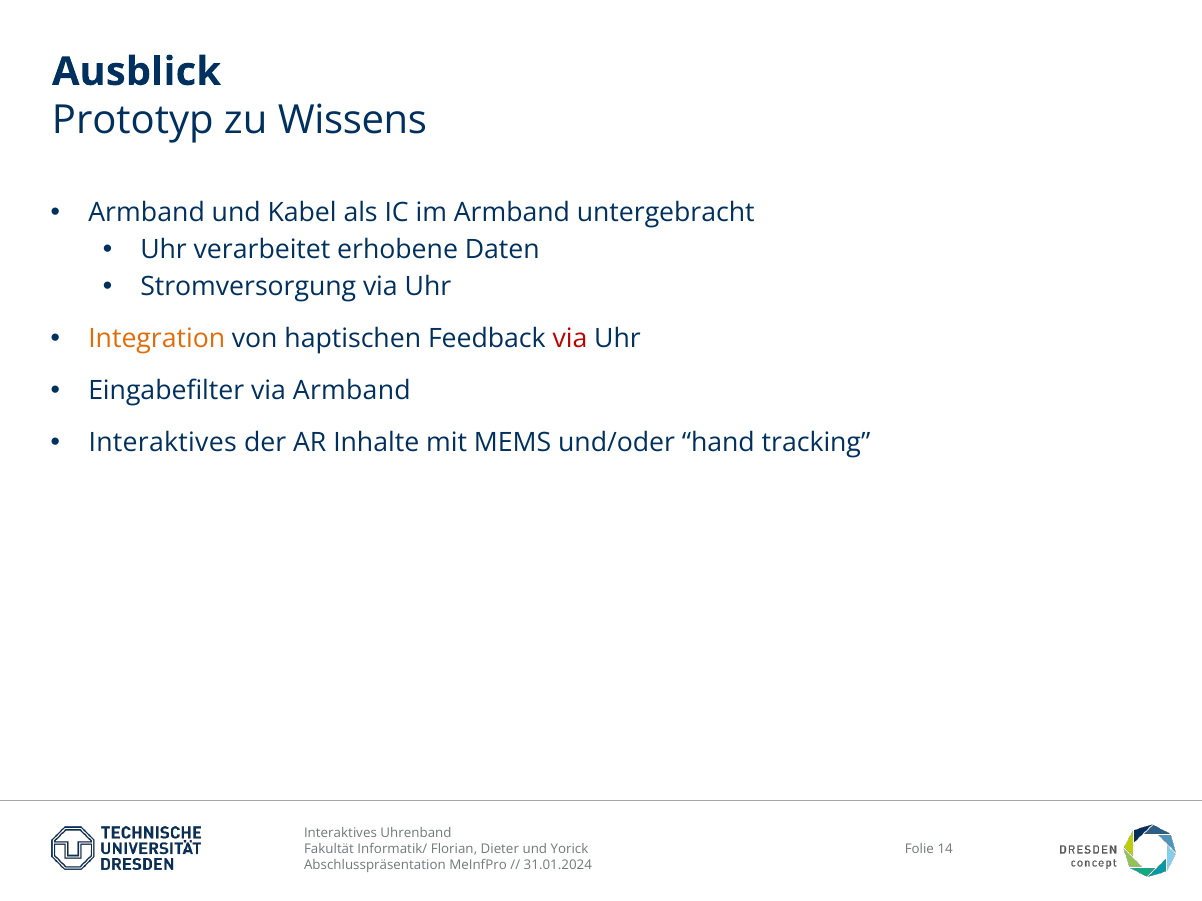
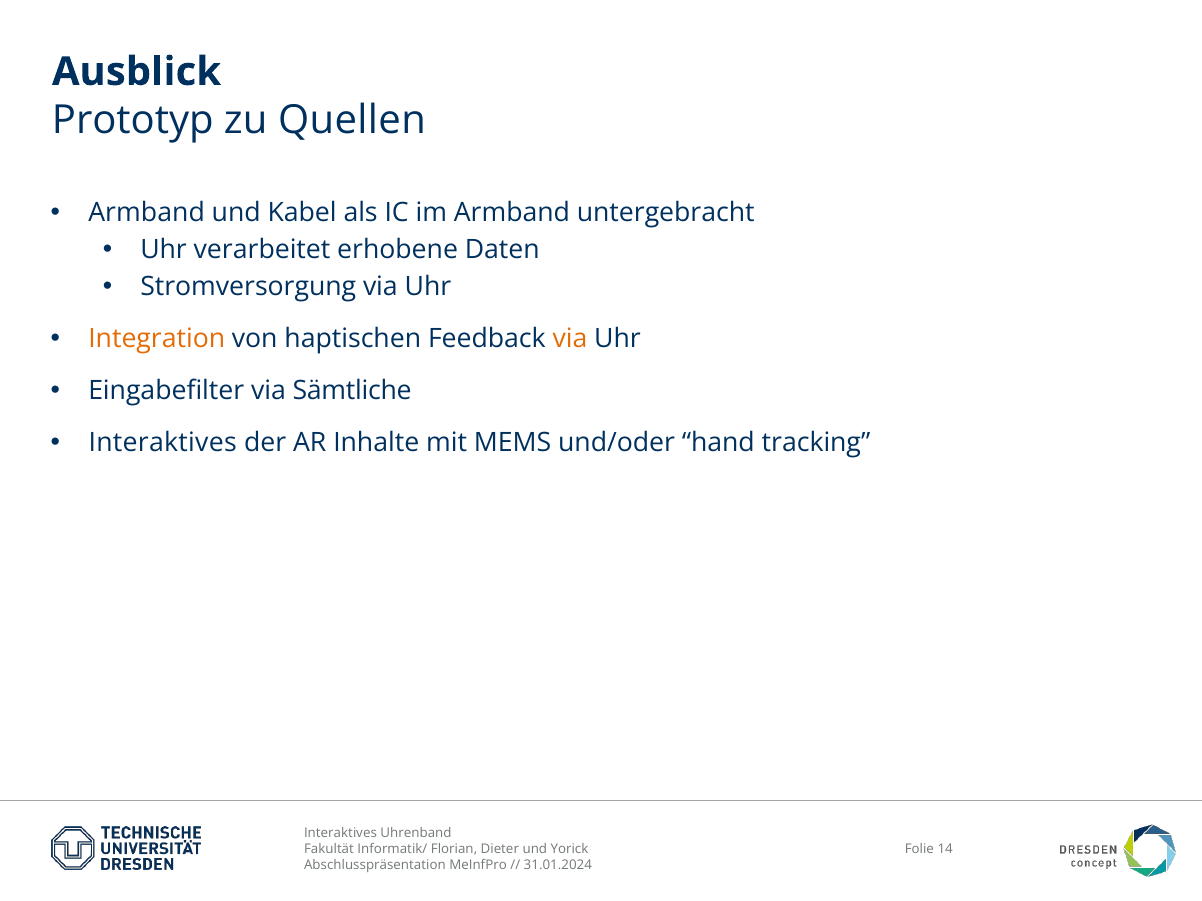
Wissens: Wissens -> Quellen (352, 120)
via colour: red -> orange (570, 339)
via Armband: Armband -> Sämtliche (352, 391)
